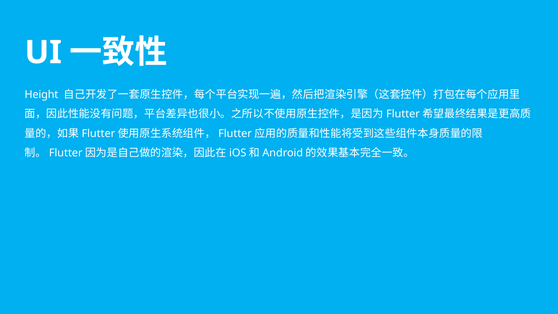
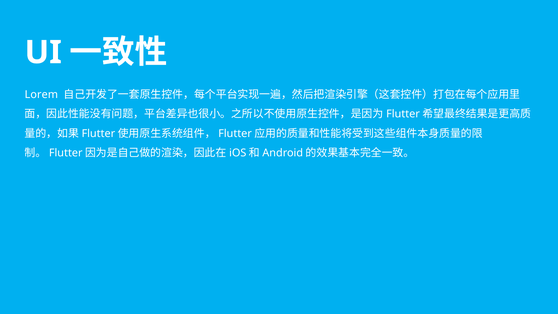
Height: Height -> Lorem (41, 94)
